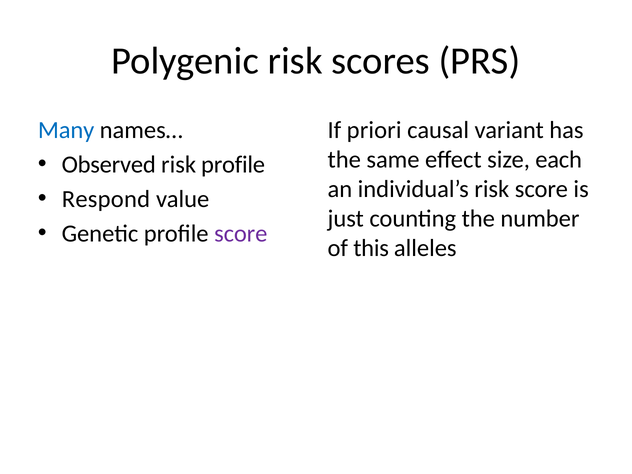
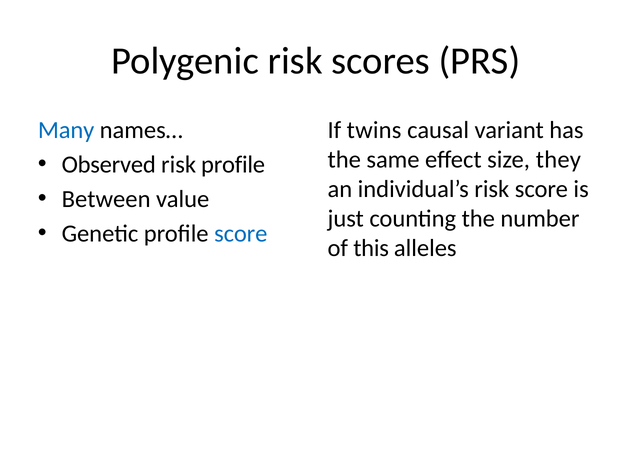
priori: priori -> twins (374, 130)
each: each -> they (558, 160)
Respond: Respond -> Between (106, 199)
score colour: purple -> blue (241, 234)
